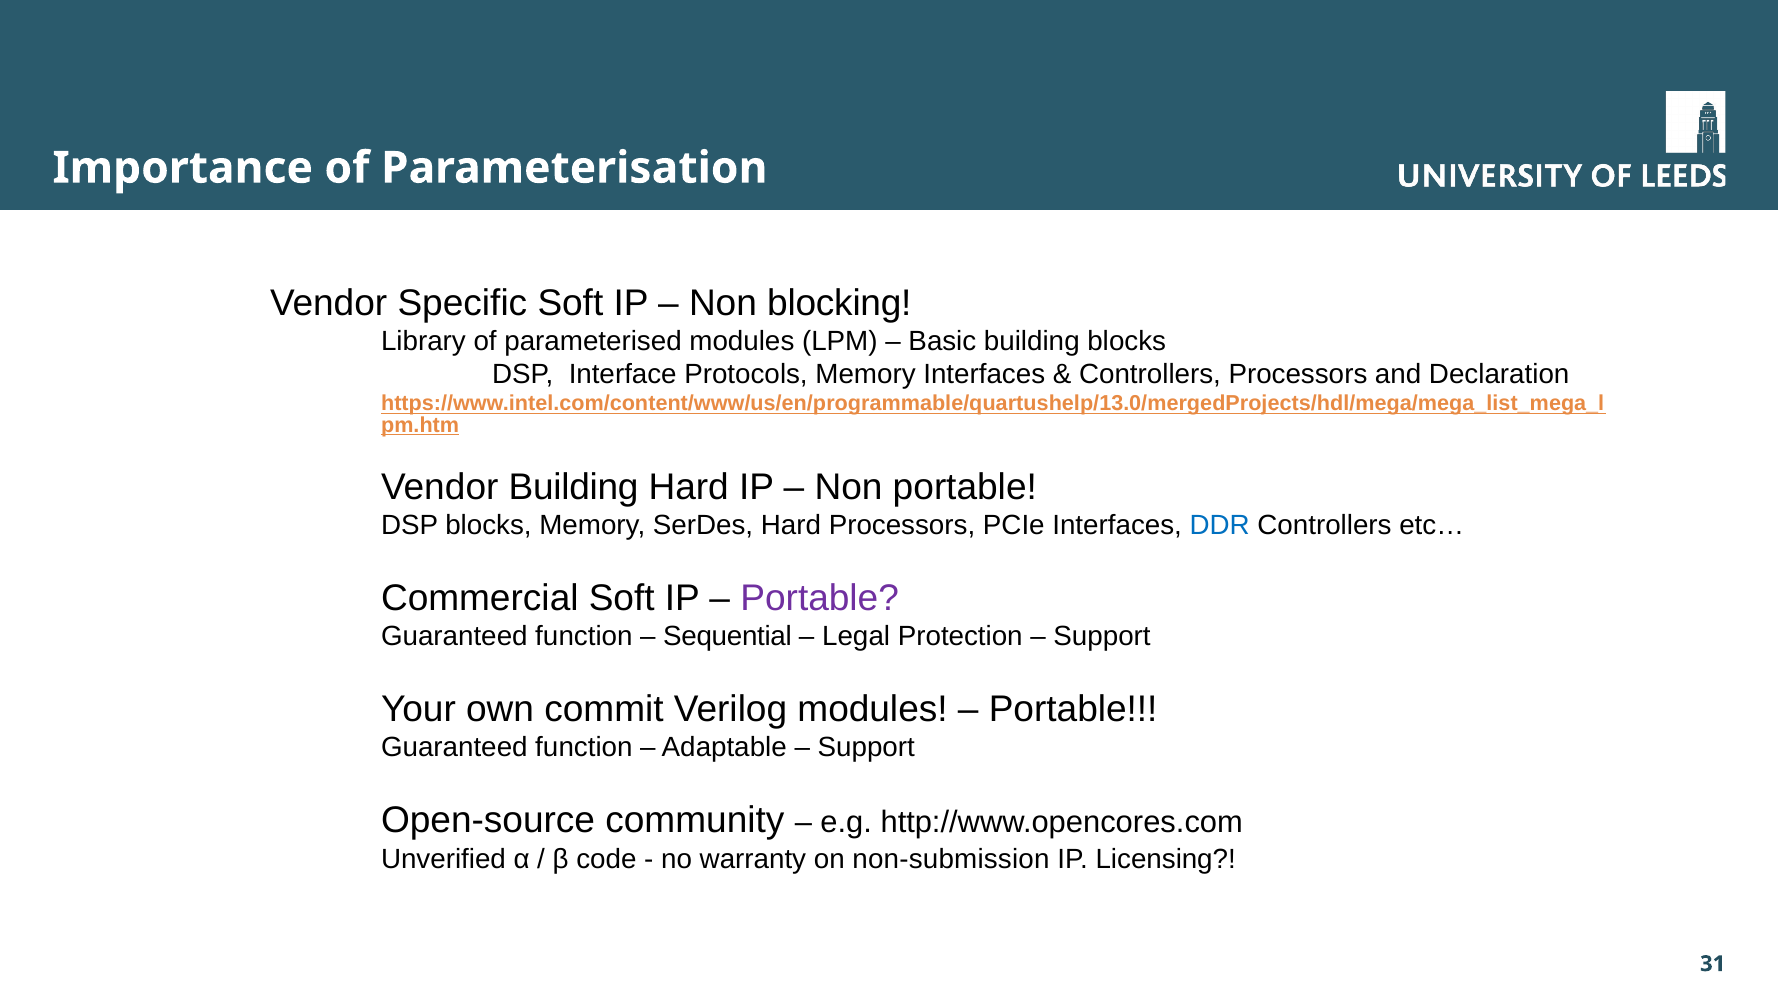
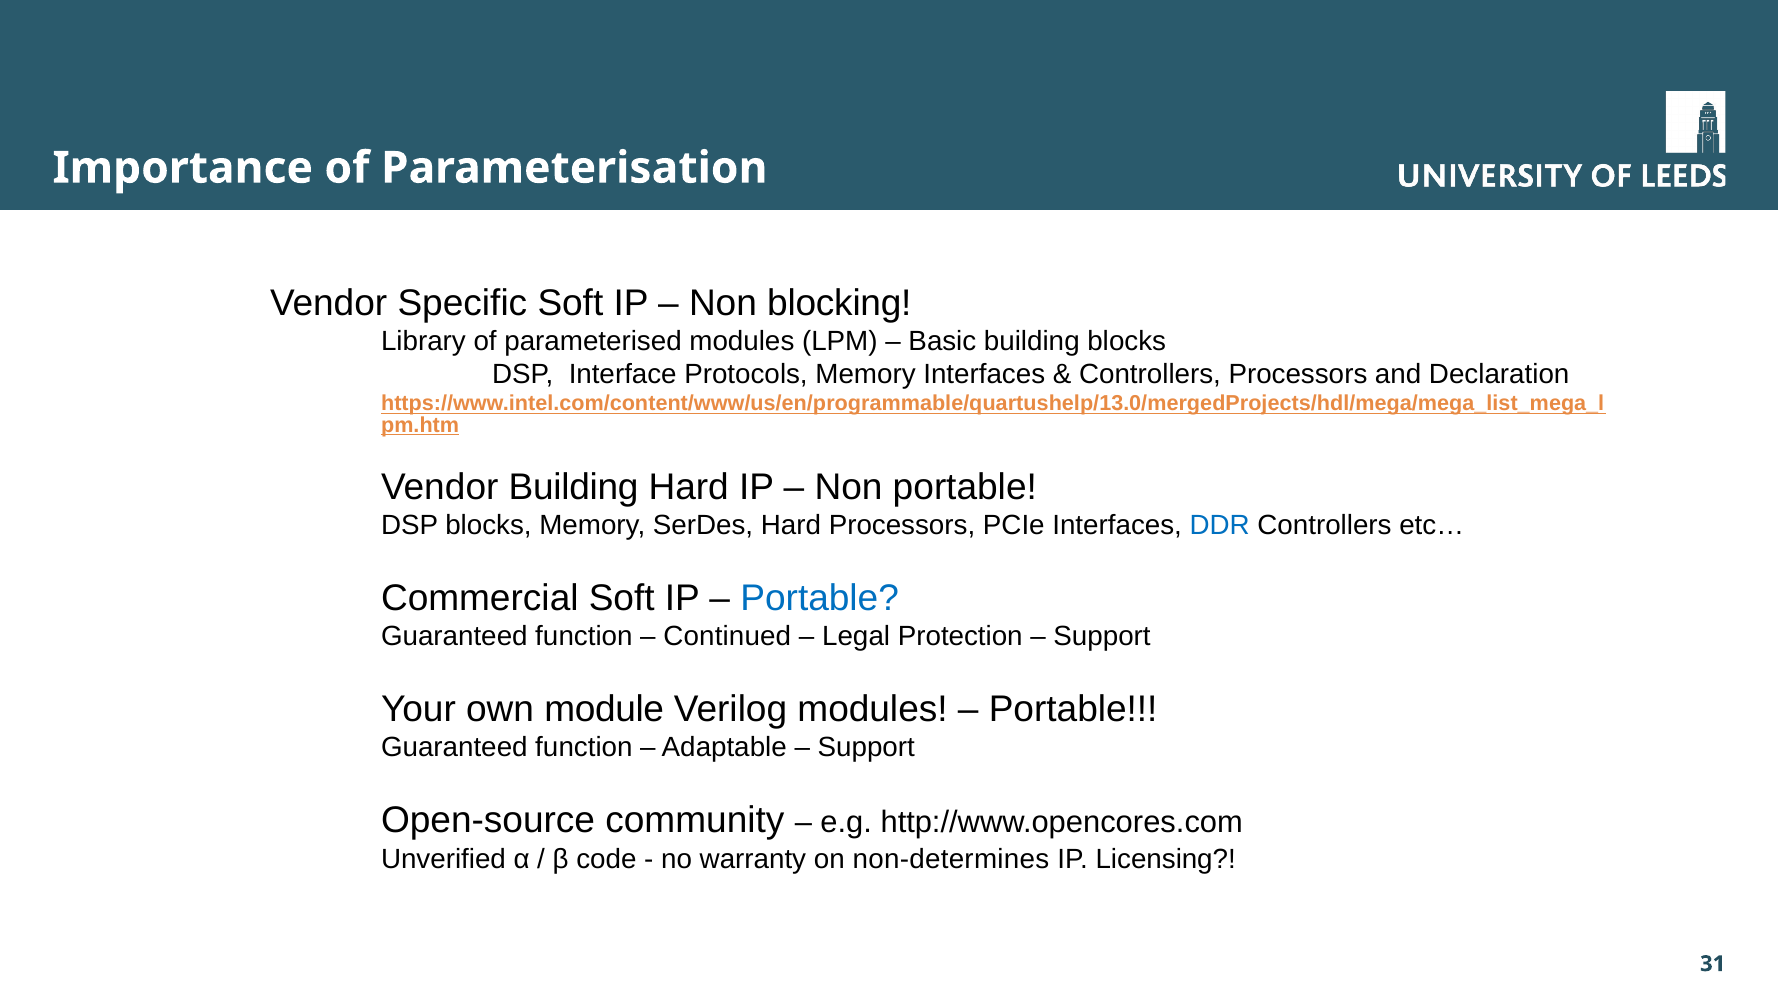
Portable colour: purple -> blue (820, 599)
Sequential: Sequential -> Continued (727, 637)
commit: commit -> module (604, 710)
non-submission: non-submission -> non-determines (951, 859)
